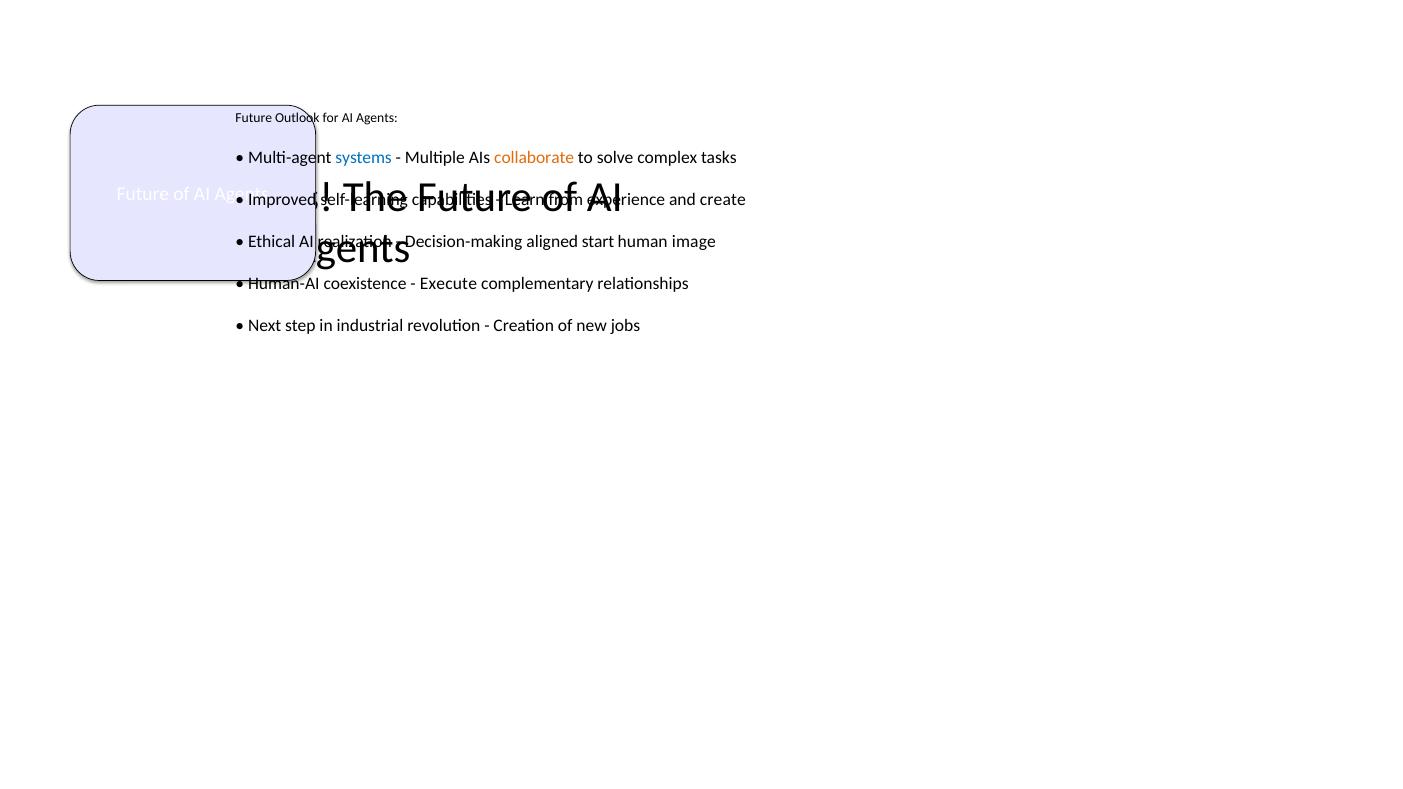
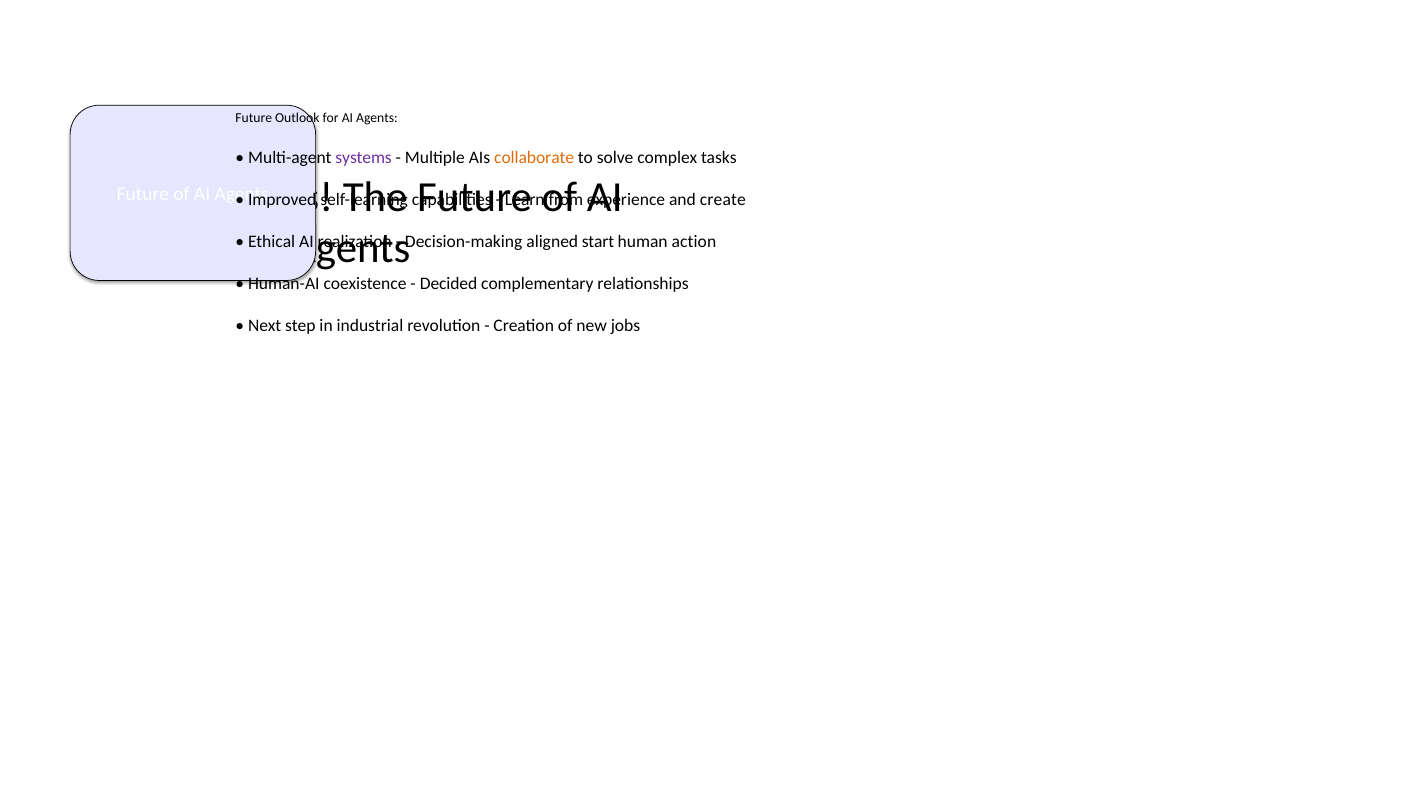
systems colour: blue -> purple (364, 158)
image: image -> action (694, 242)
Execute: Execute -> Decided (449, 284)
